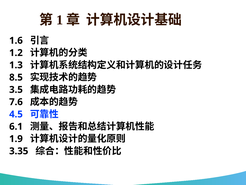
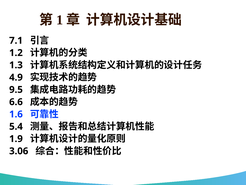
1.6: 1.6 -> 7.1 (16, 40)
8.5: 8.5 -> 4.9 (16, 77)
3.5: 3.5 -> 9.5 (16, 89)
7.6: 7.6 -> 6.6 (16, 102)
4.5: 4.5 -> 1.6 (16, 114)
6.1: 6.1 -> 5.4 (16, 126)
3.35: 3.35 -> 3.06 (19, 151)
